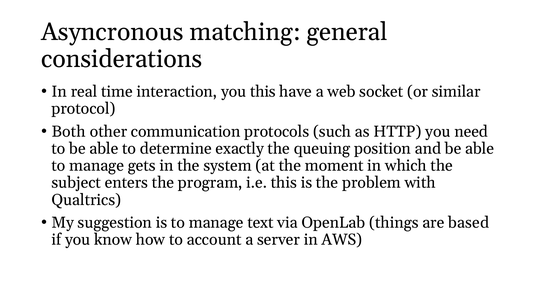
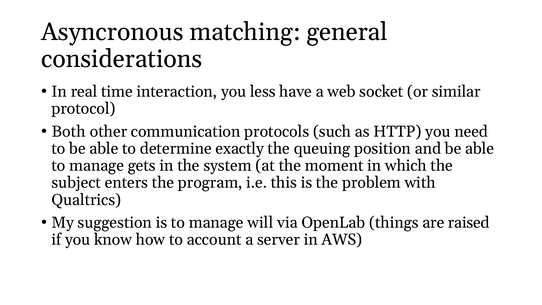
you this: this -> less (263, 92)
text: text -> will (260, 222)
based: based -> raised (469, 222)
